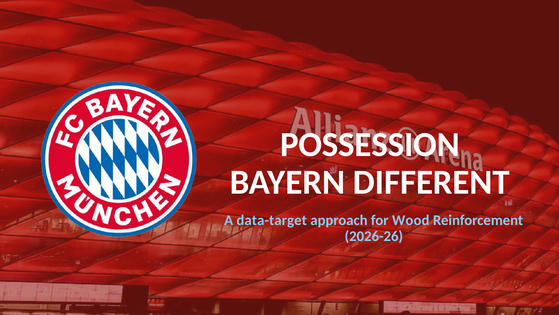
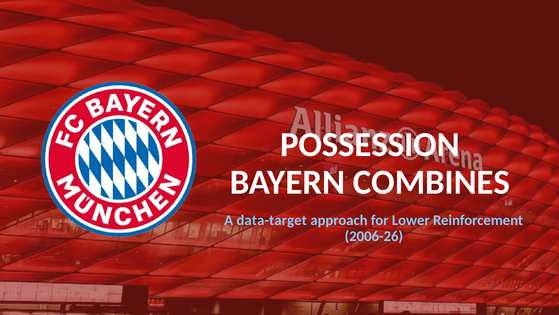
DIFFERENT: DIFFERENT -> COMBINES (431, 182)
Wood: Wood -> Lower (411, 220)
2026-26: 2026-26 -> 2006-26 (374, 236)
